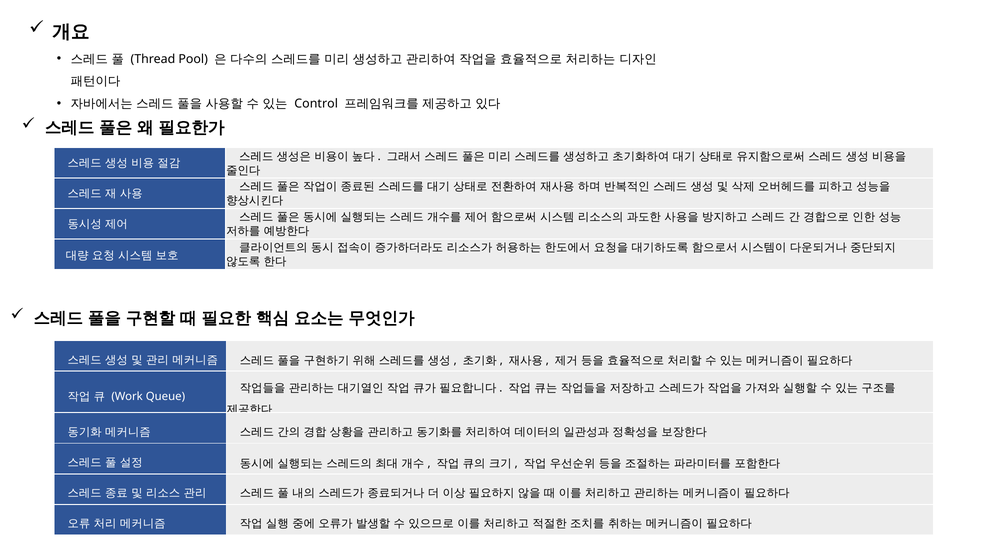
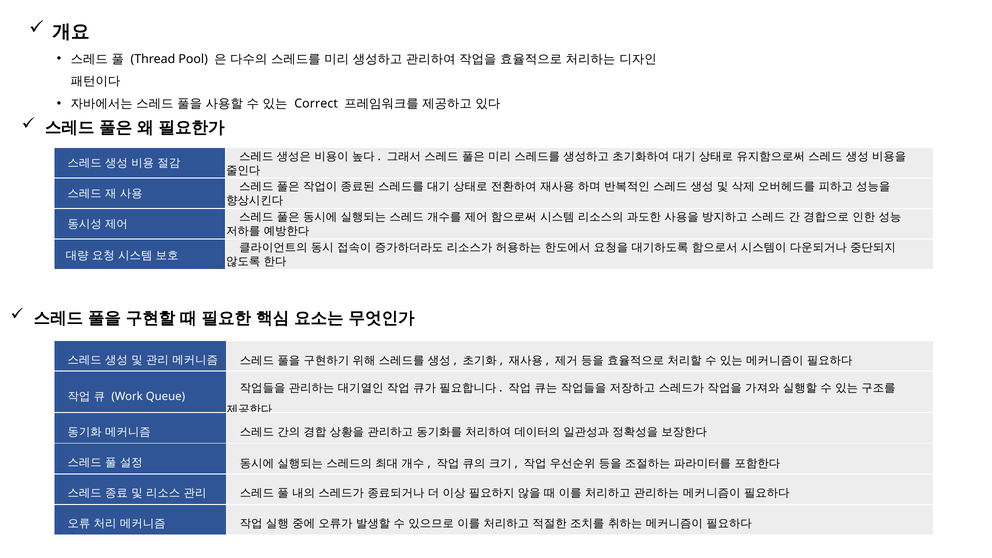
Control: Control -> Correct (316, 104)
